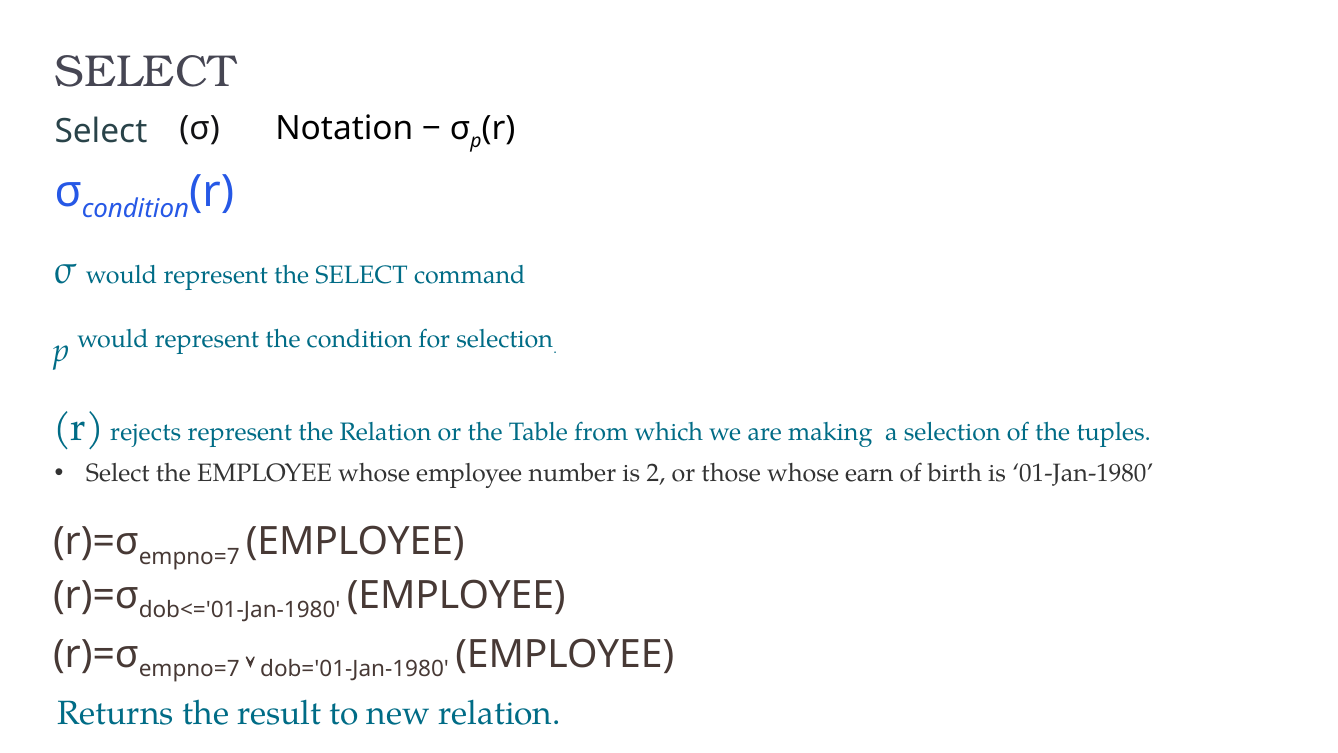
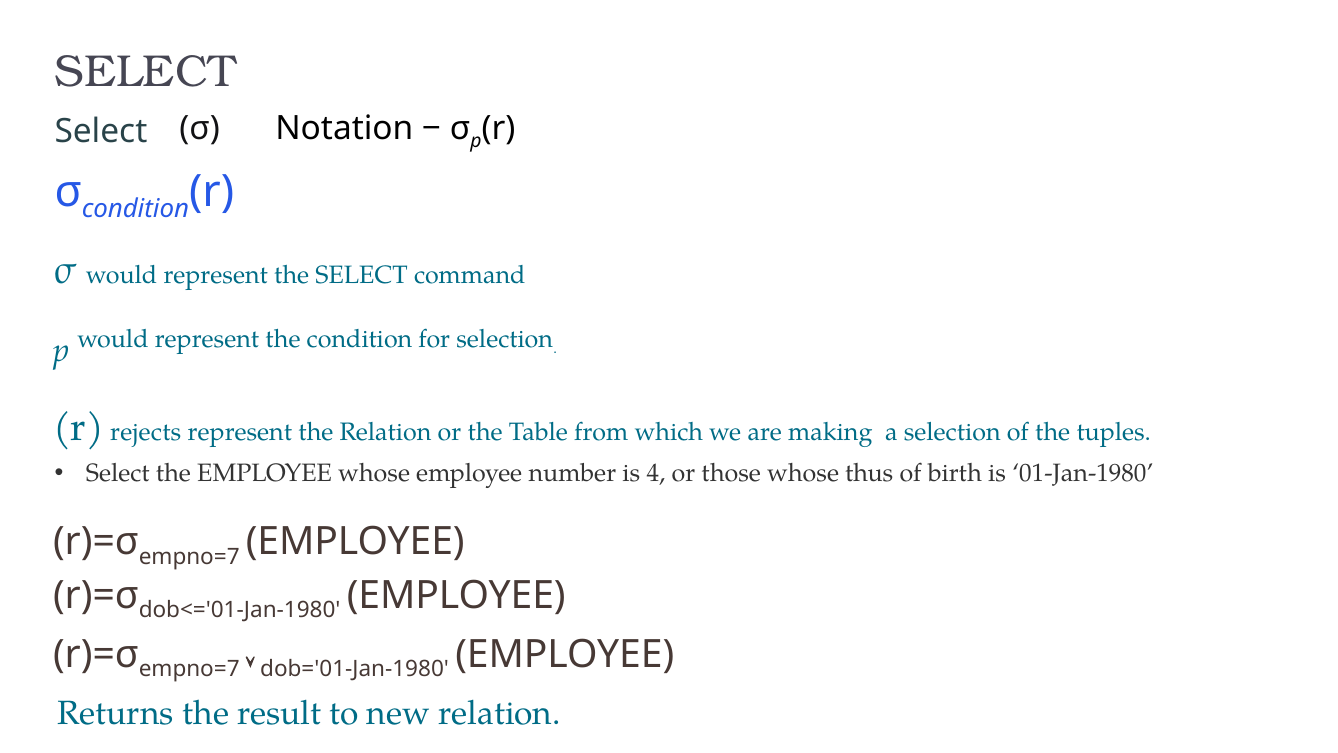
2: 2 -> 4 (656, 473)
earn: earn -> thus (869, 473)
